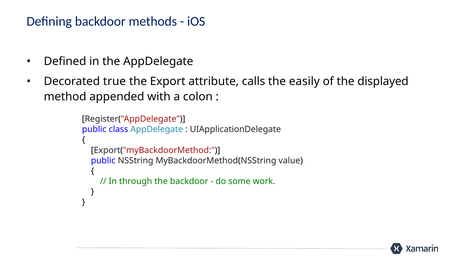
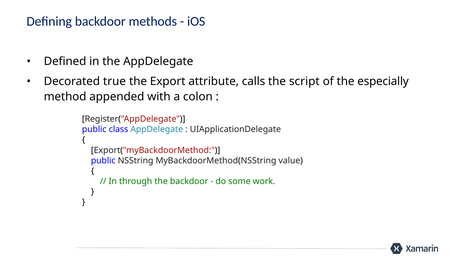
easily: easily -> script (304, 81)
displayed: displayed -> especially (383, 81)
